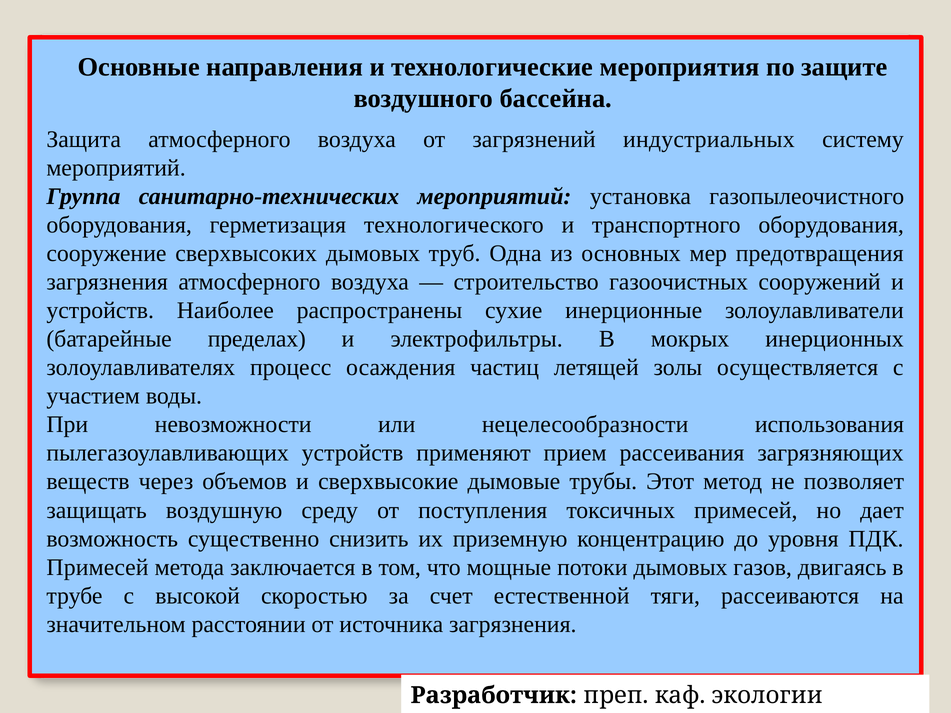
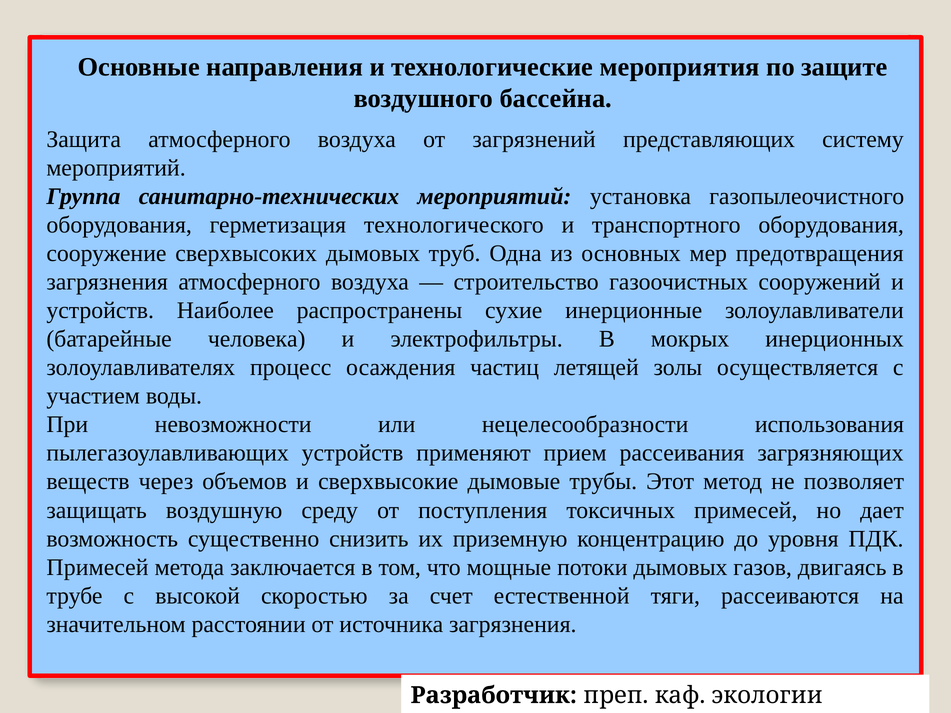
индустриальных: индустриальных -> представляющих (709, 139)
пределах: пределах -> человека (257, 339)
